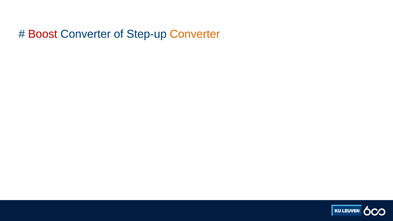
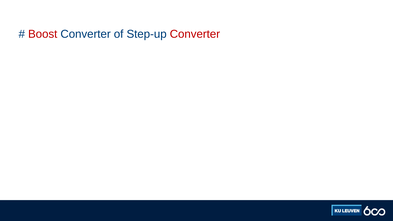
Converter colour: orange -> red (195, 34)
